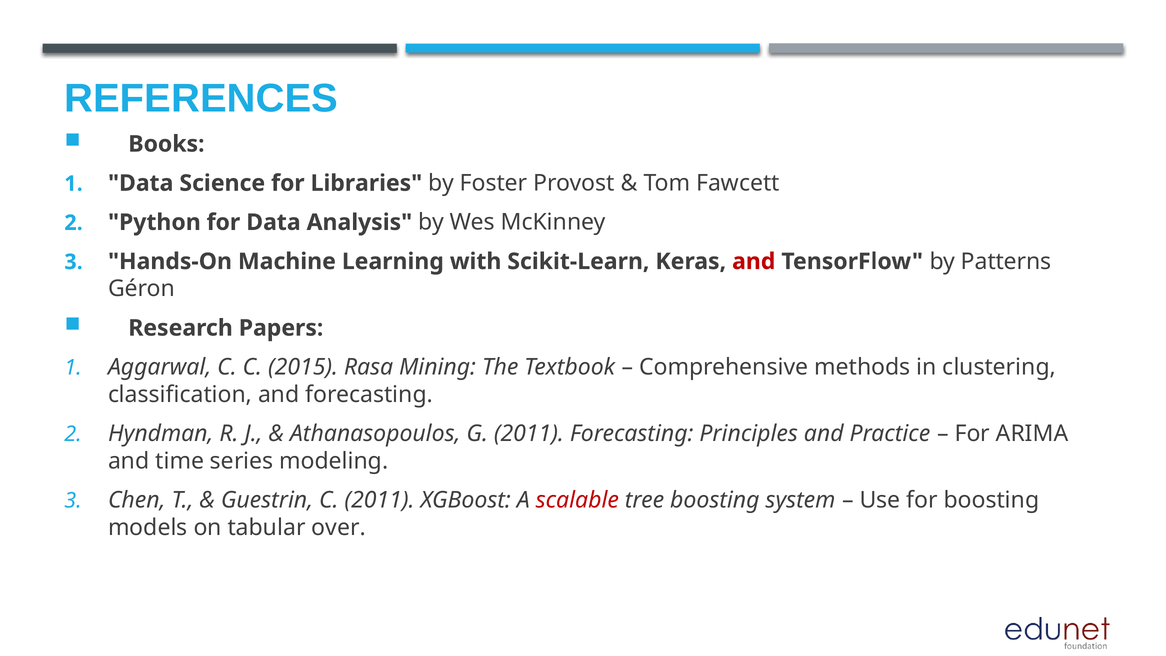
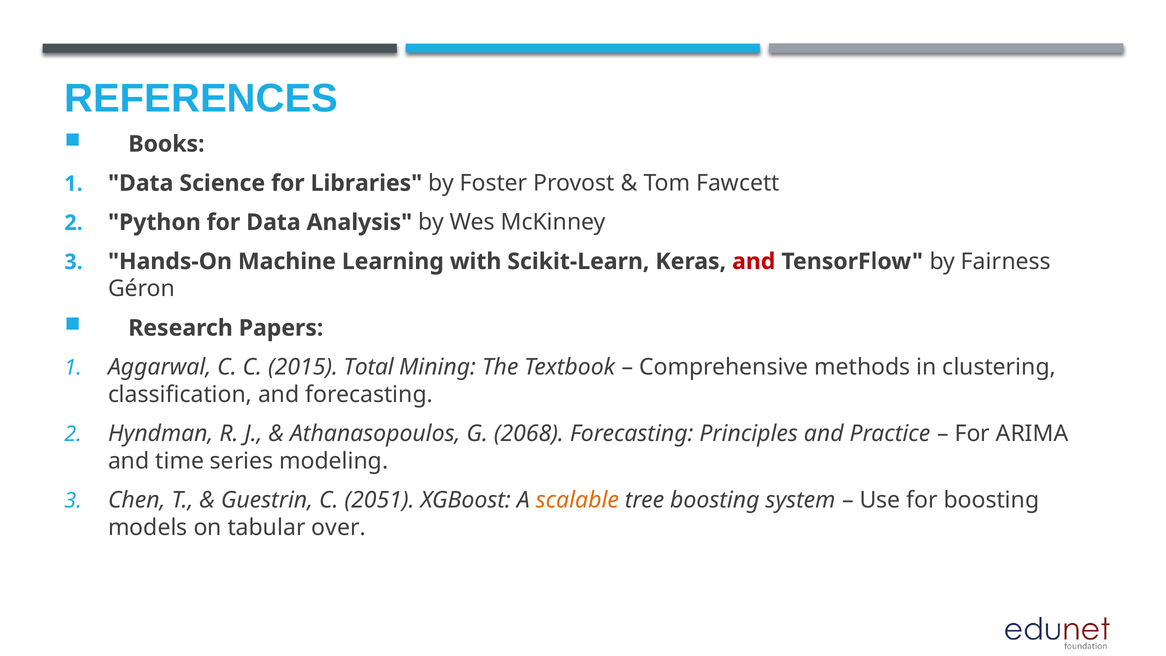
Patterns: Patterns -> Fairness (1006, 261)
Rasa: Rasa -> Total (369, 367)
G 2011: 2011 -> 2068 (529, 434)
C 2011: 2011 -> 2051 (380, 500)
scalable colour: red -> orange (577, 500)
